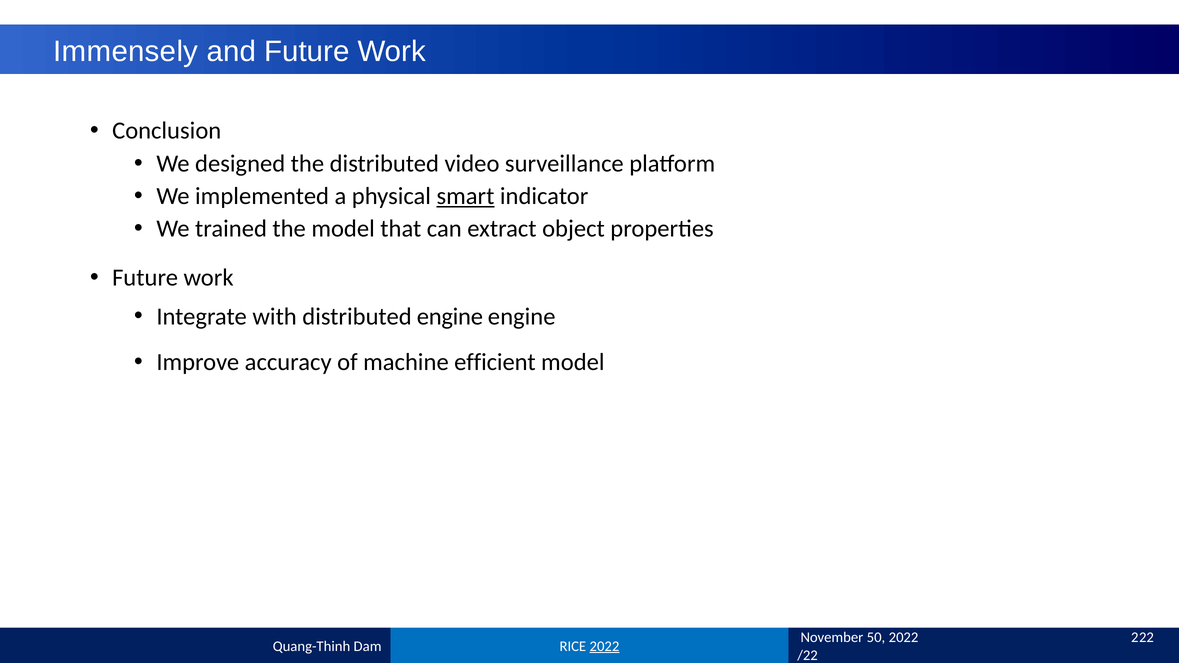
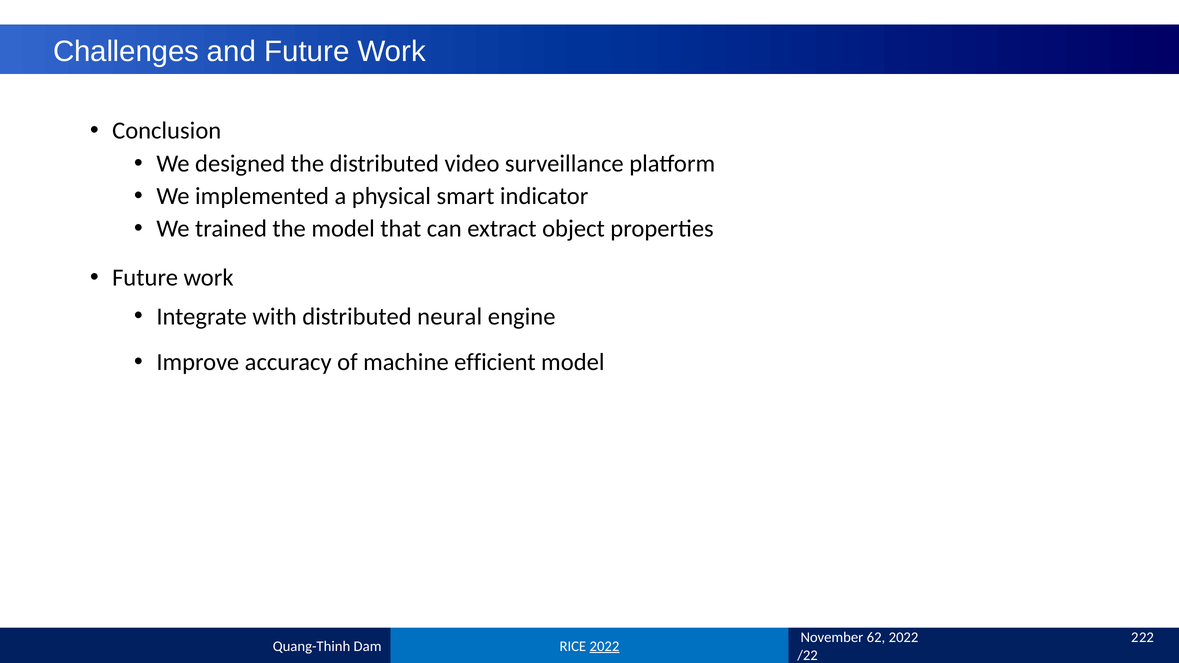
Immensely: Immensely -> Challenges (126, 52)
smart underline: present -> none (465, 196)
distributed engine: engine -> neural (450, 316)
50: 50 -> 62 (876, 638)
